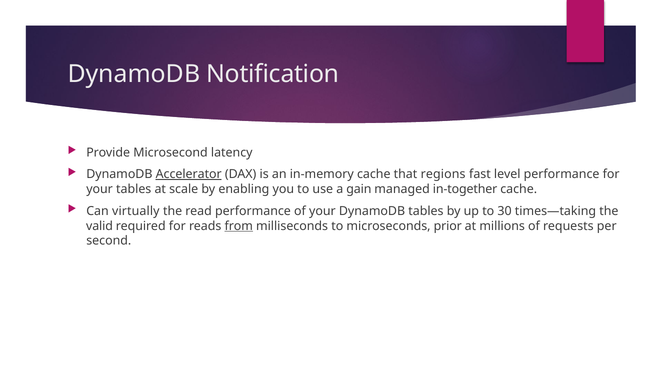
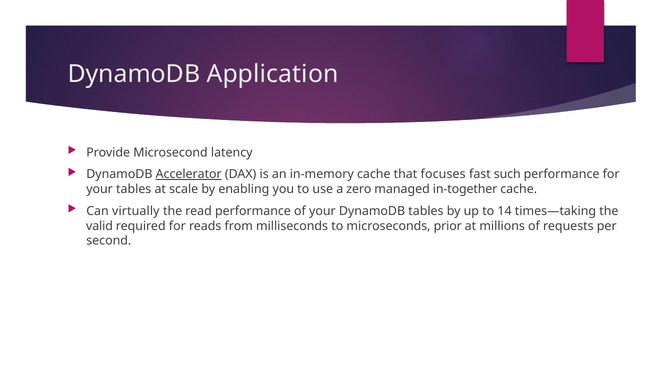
Notification: Notification -> Application (273, 74)
regions: regions -> focuses (443, 174)
level: level -> such (507, 174)
gain: gain -> zero (359, 189)
30: 30 -> 14 (505, 211)
from underline: present -> none (239, 226)
